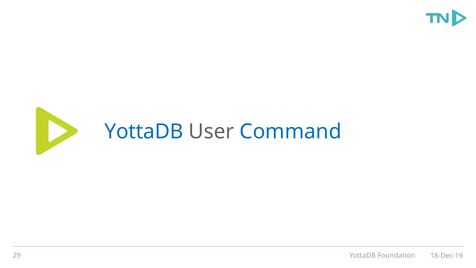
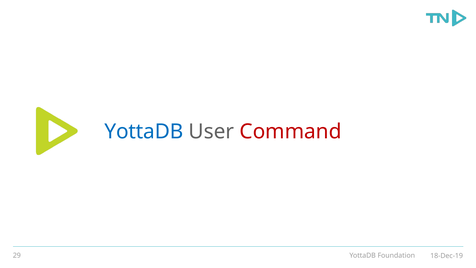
Command colour: blue -> red (291, 131)
